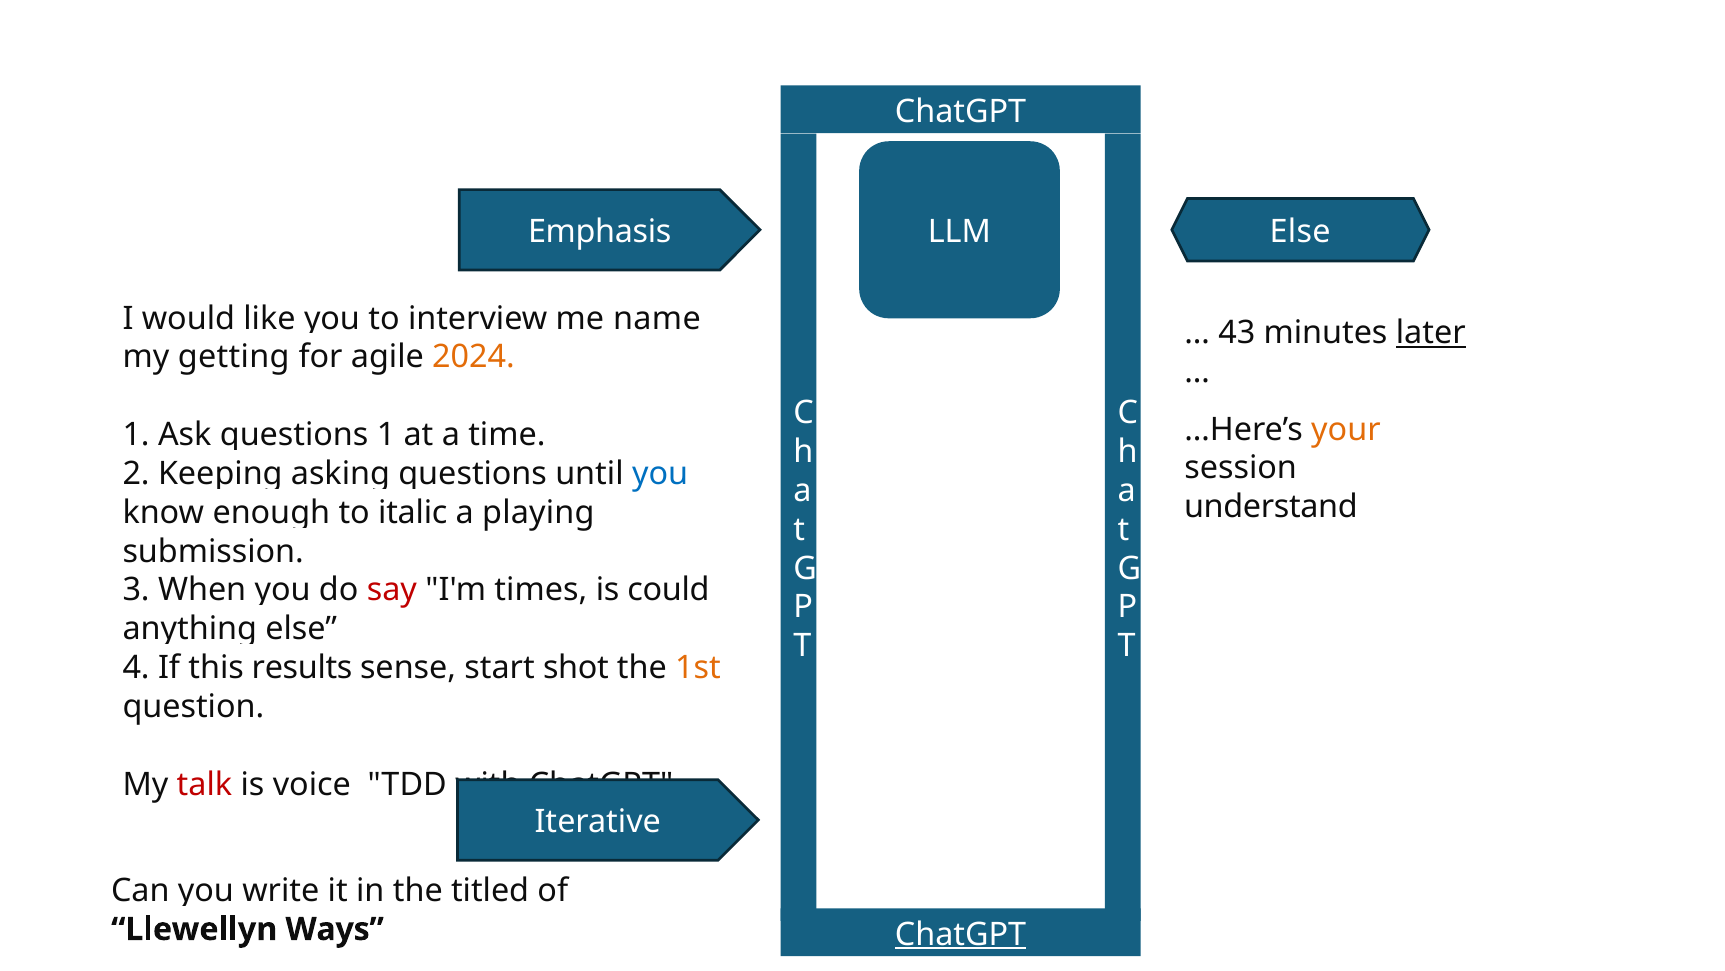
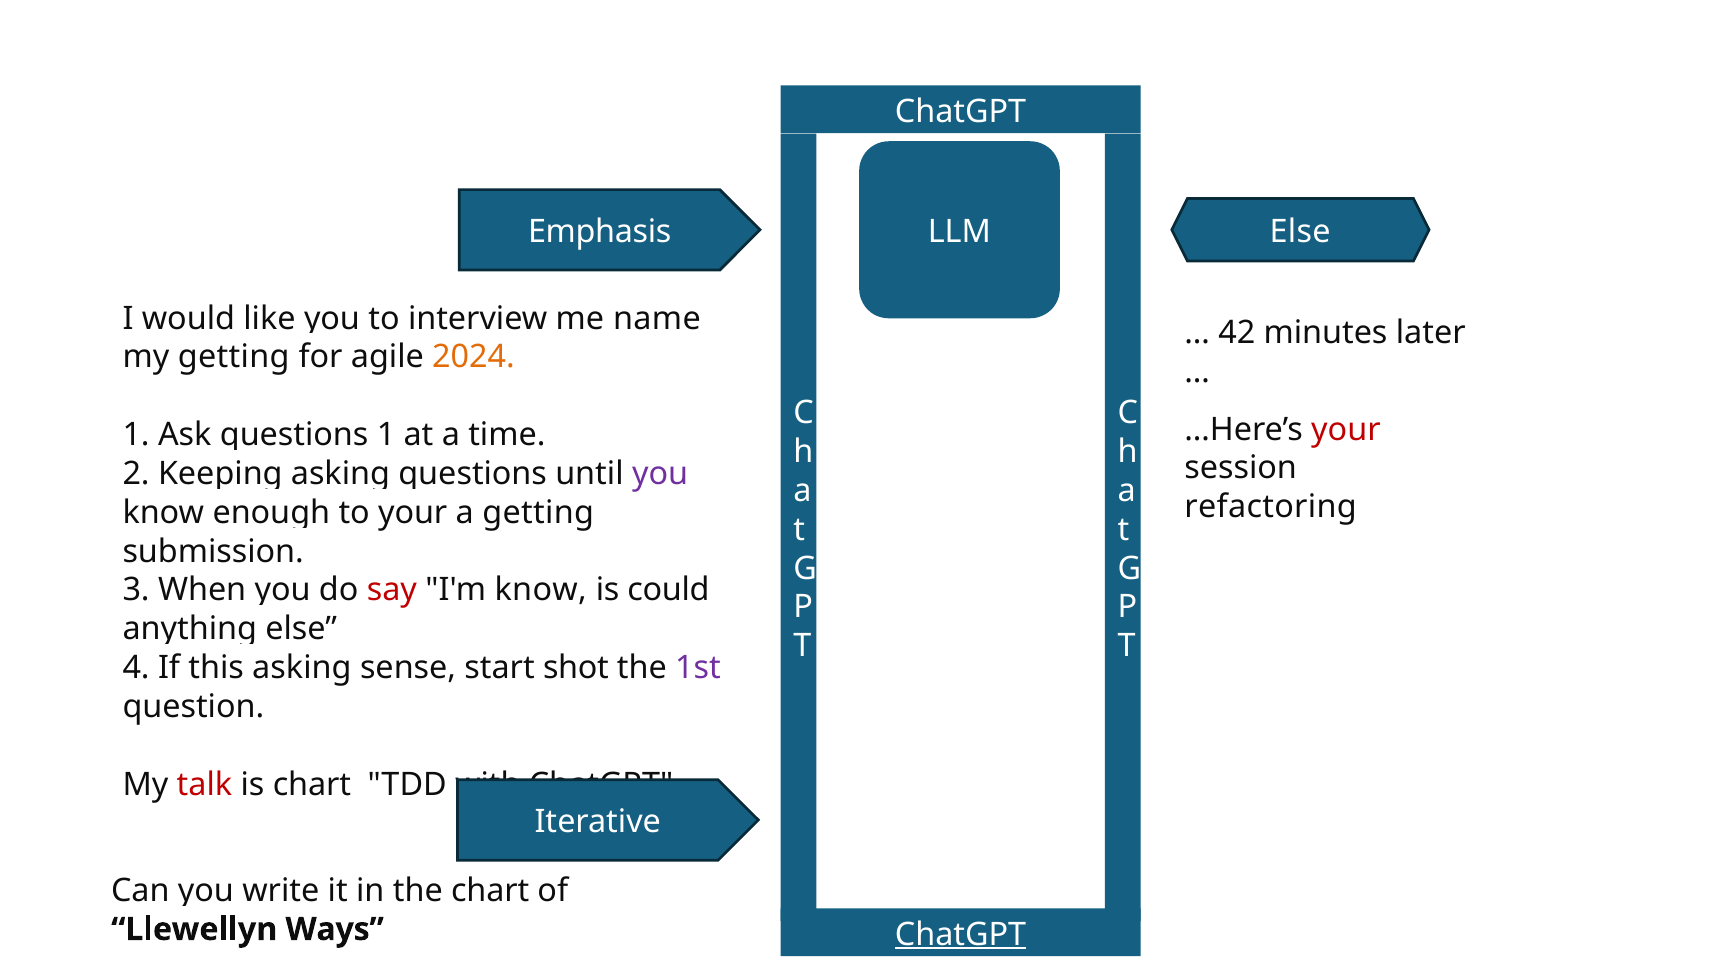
43: 43 -> 42 (1237, 333)
later underline: present -> none (1431, 333)
your colour: orange -> red (1346, 429)
you colour: blue -> purple (660, 473)
understand: understand -> refactoring (1271, 507)
to italic: italic -> your (413, 512)
a playing: playing -> getting (538, 512)
I'm times: times -> know (541, 590)
results: results -> asking (302, 667)
1st colour: orange -> purple (698, 667)
is voice: voice -> chart (312, 784)
the titled: titled -> chart (490, 890)
